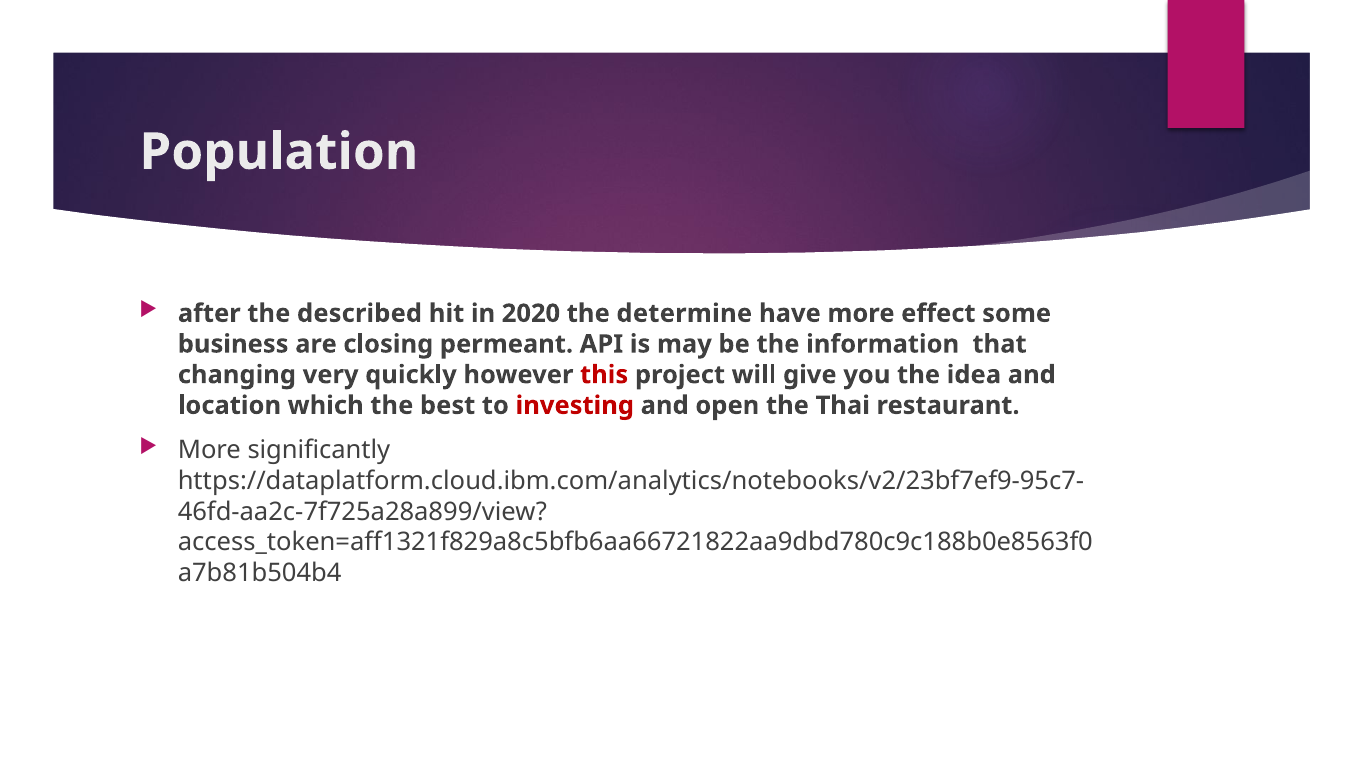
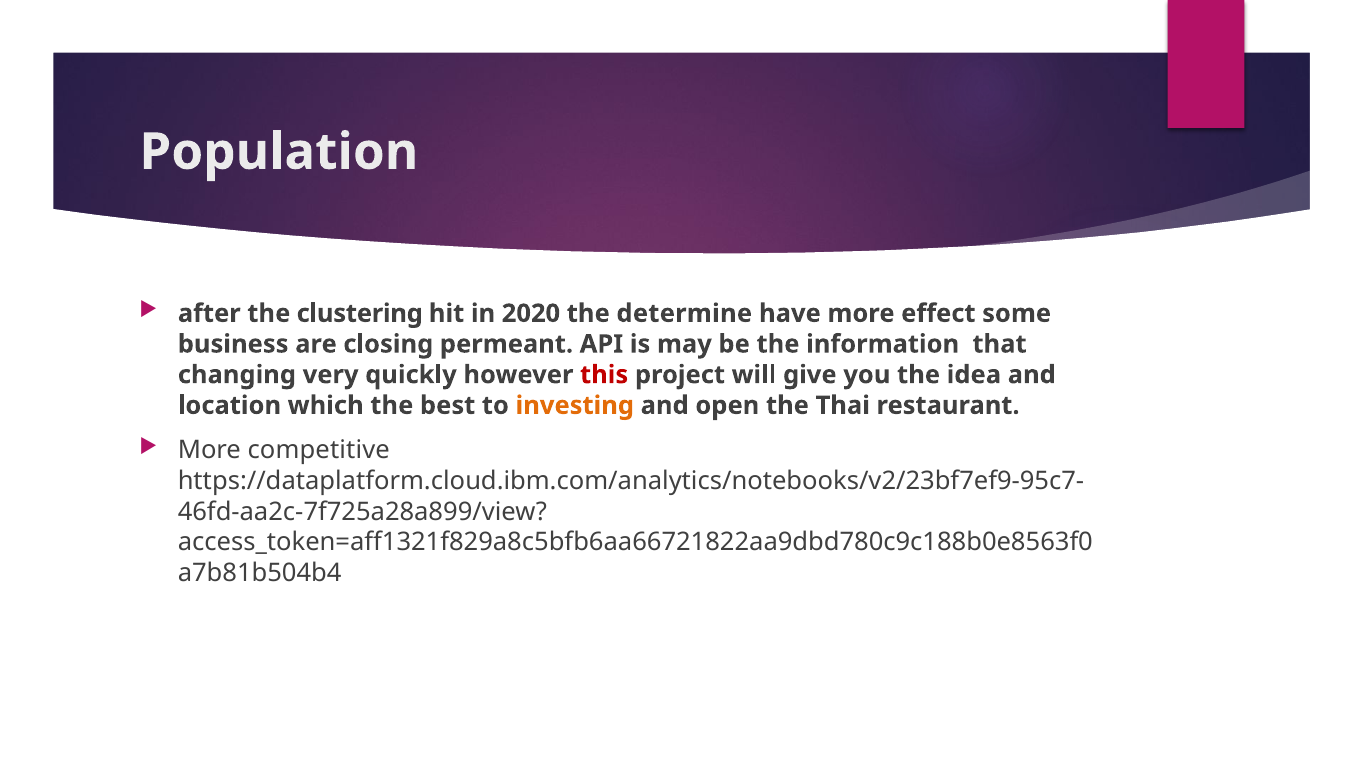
described: described -> clustering (360, 314)
investing colour: red -> orange (575, 406)
significantly: significantly -> competitive (319, 450)
